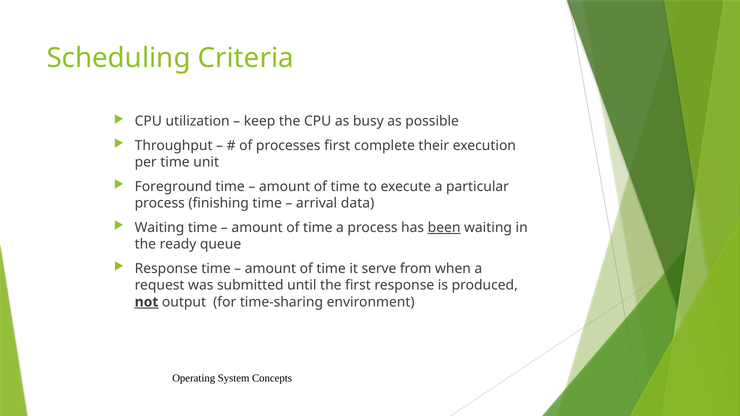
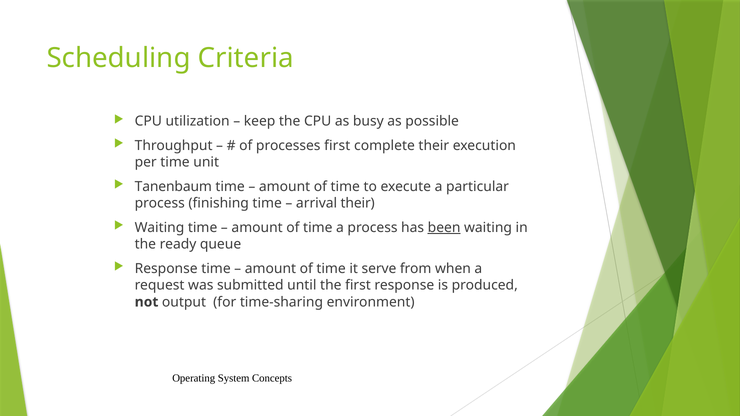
Foreground: Foreground -> Tanenbaum (173, 187)
arrival data: data -> their (358, 203)
not underline: present -> none (147, 302)
